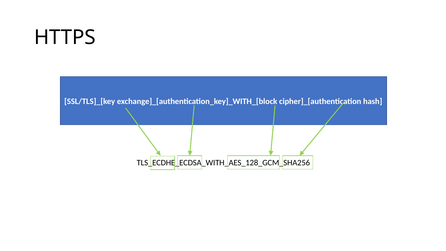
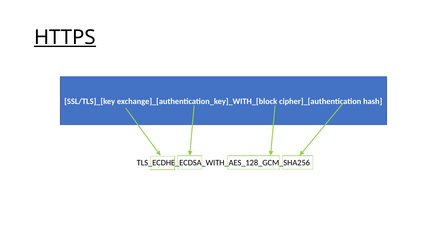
HTTPS underline: none -> present (65, 37)
